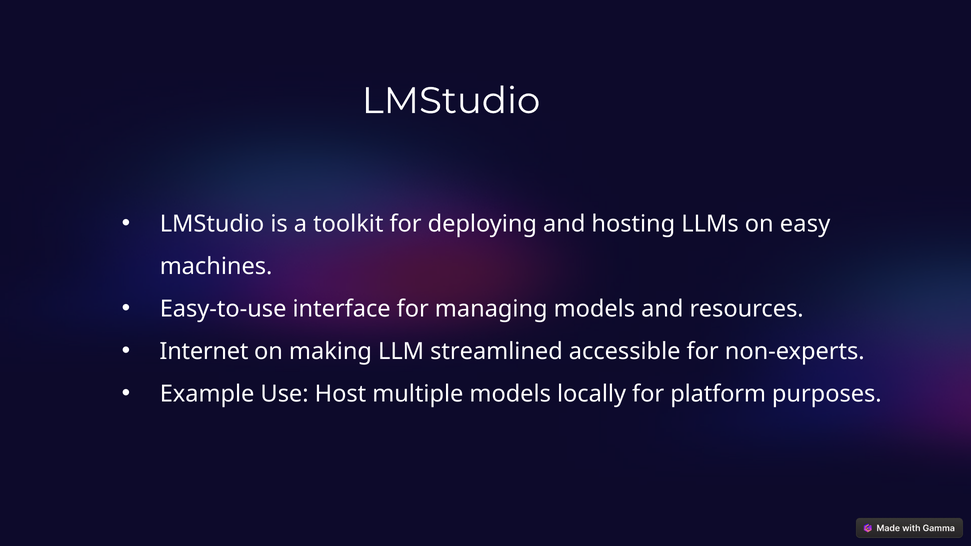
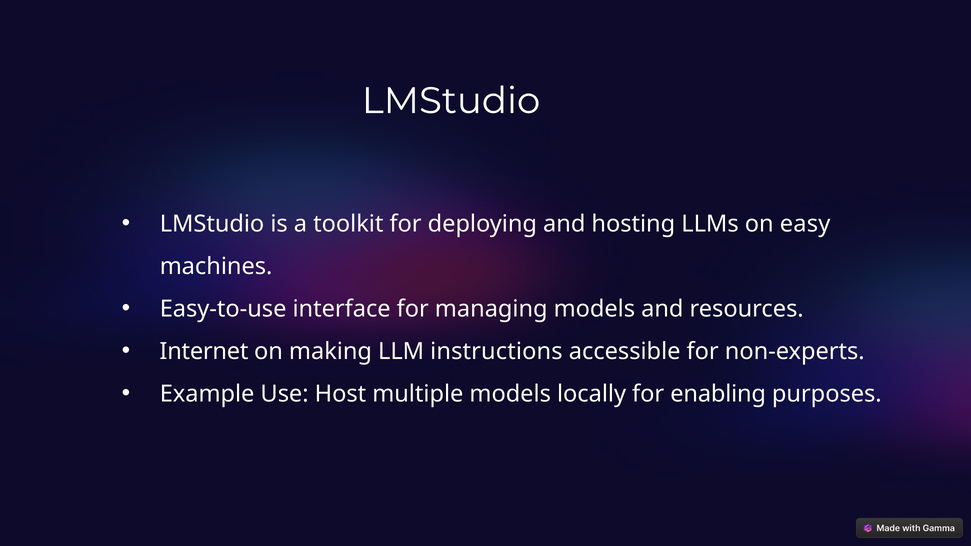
streamlined: streamlined -> instructions (496, 352)
platform: platform -> enabling (718, 394)
